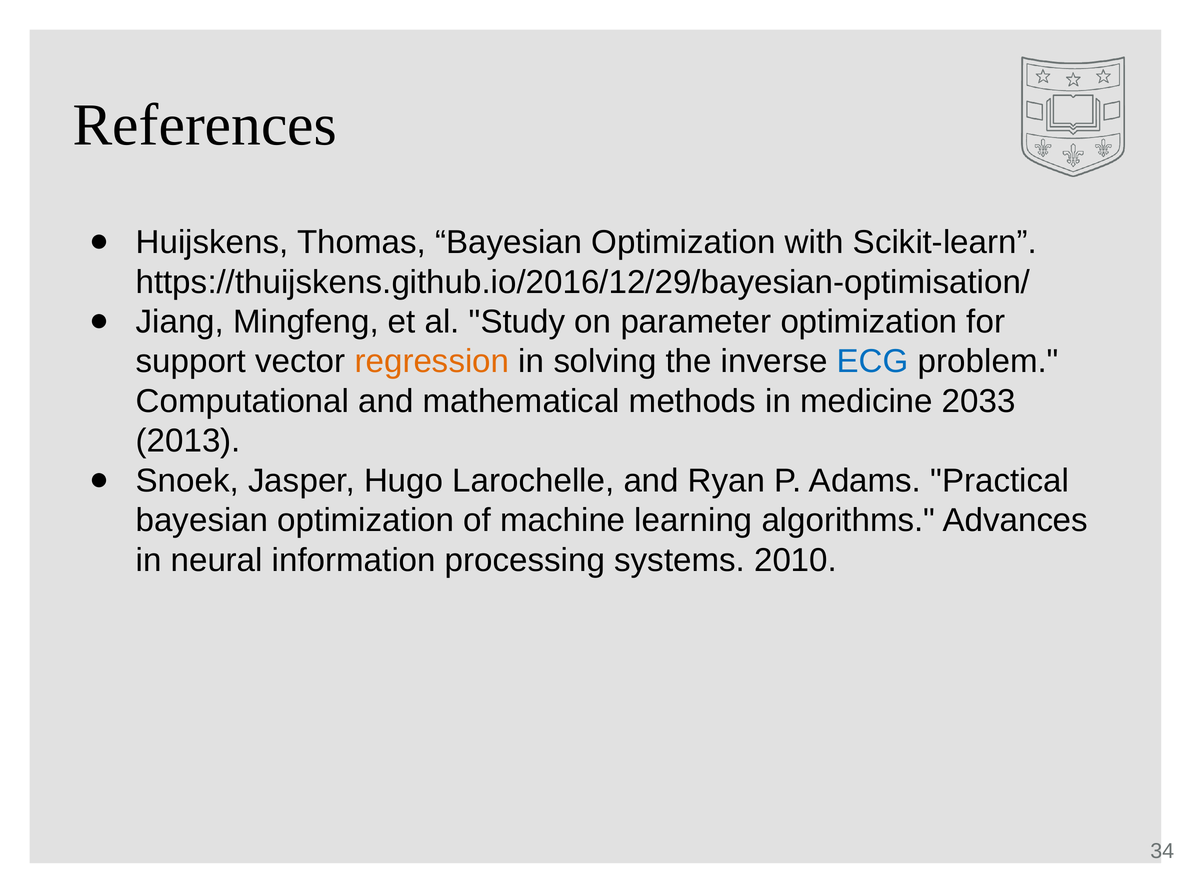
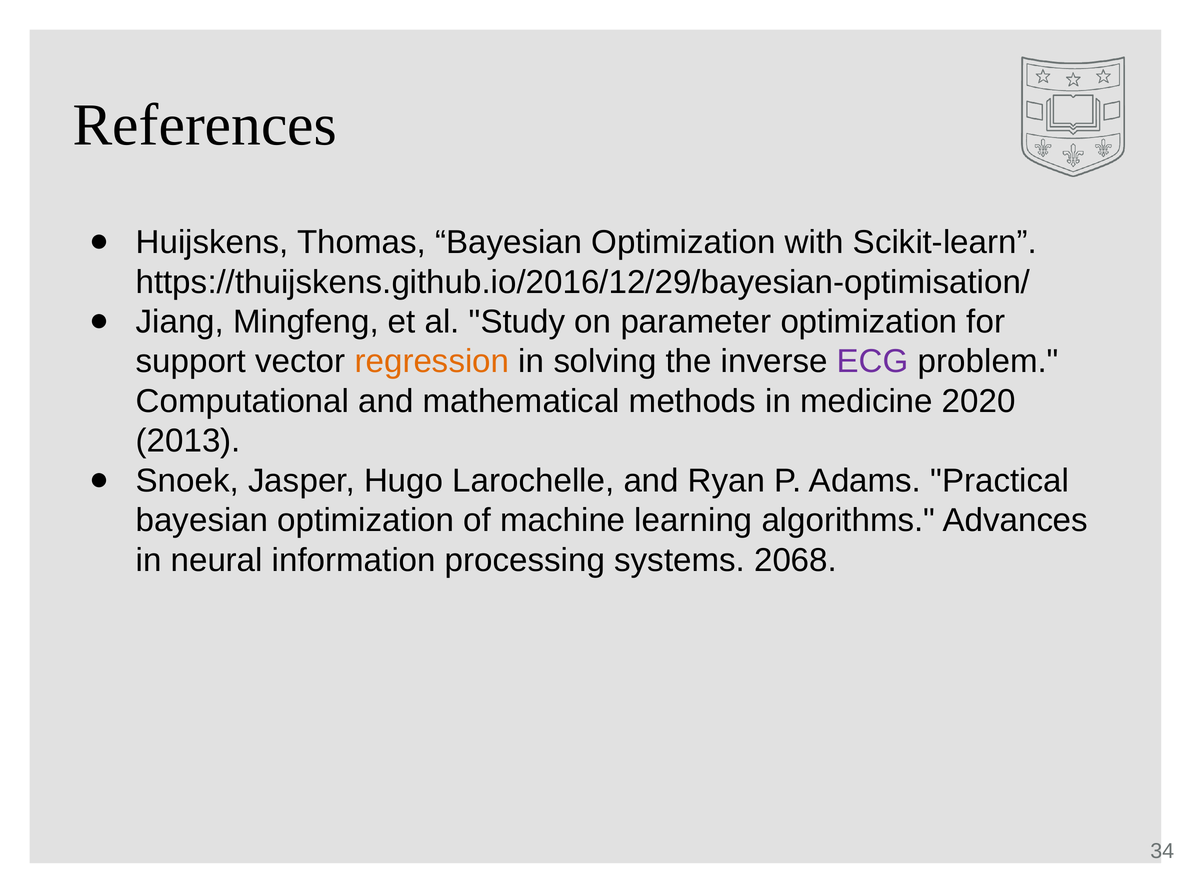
ECG colour: blue -> purple (873, 362)
2033: 2033 -> 2020 (979, 401)
2010: 2010 -> 2068 (796, 560)
